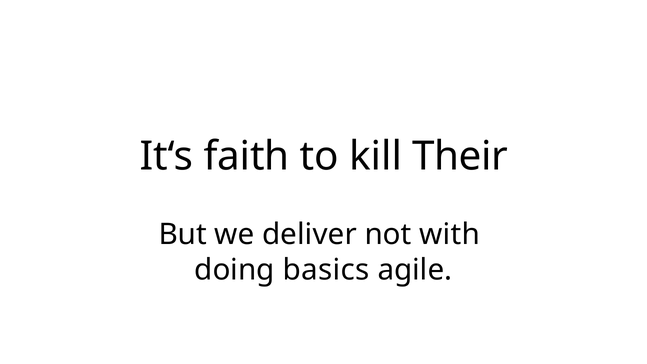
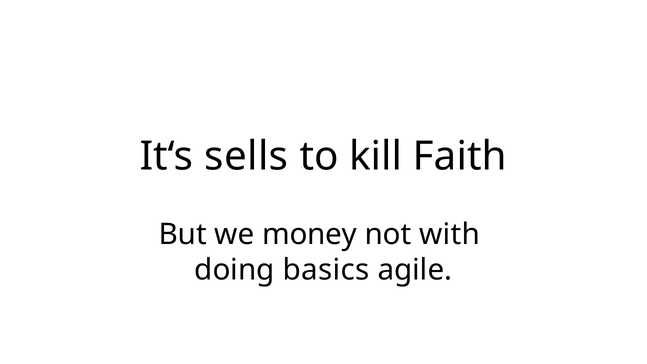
faith: faith -> sells (246, 156)
Their: Their -> Faith (460, 156)
deliver: deliver -> money (310, 235)
